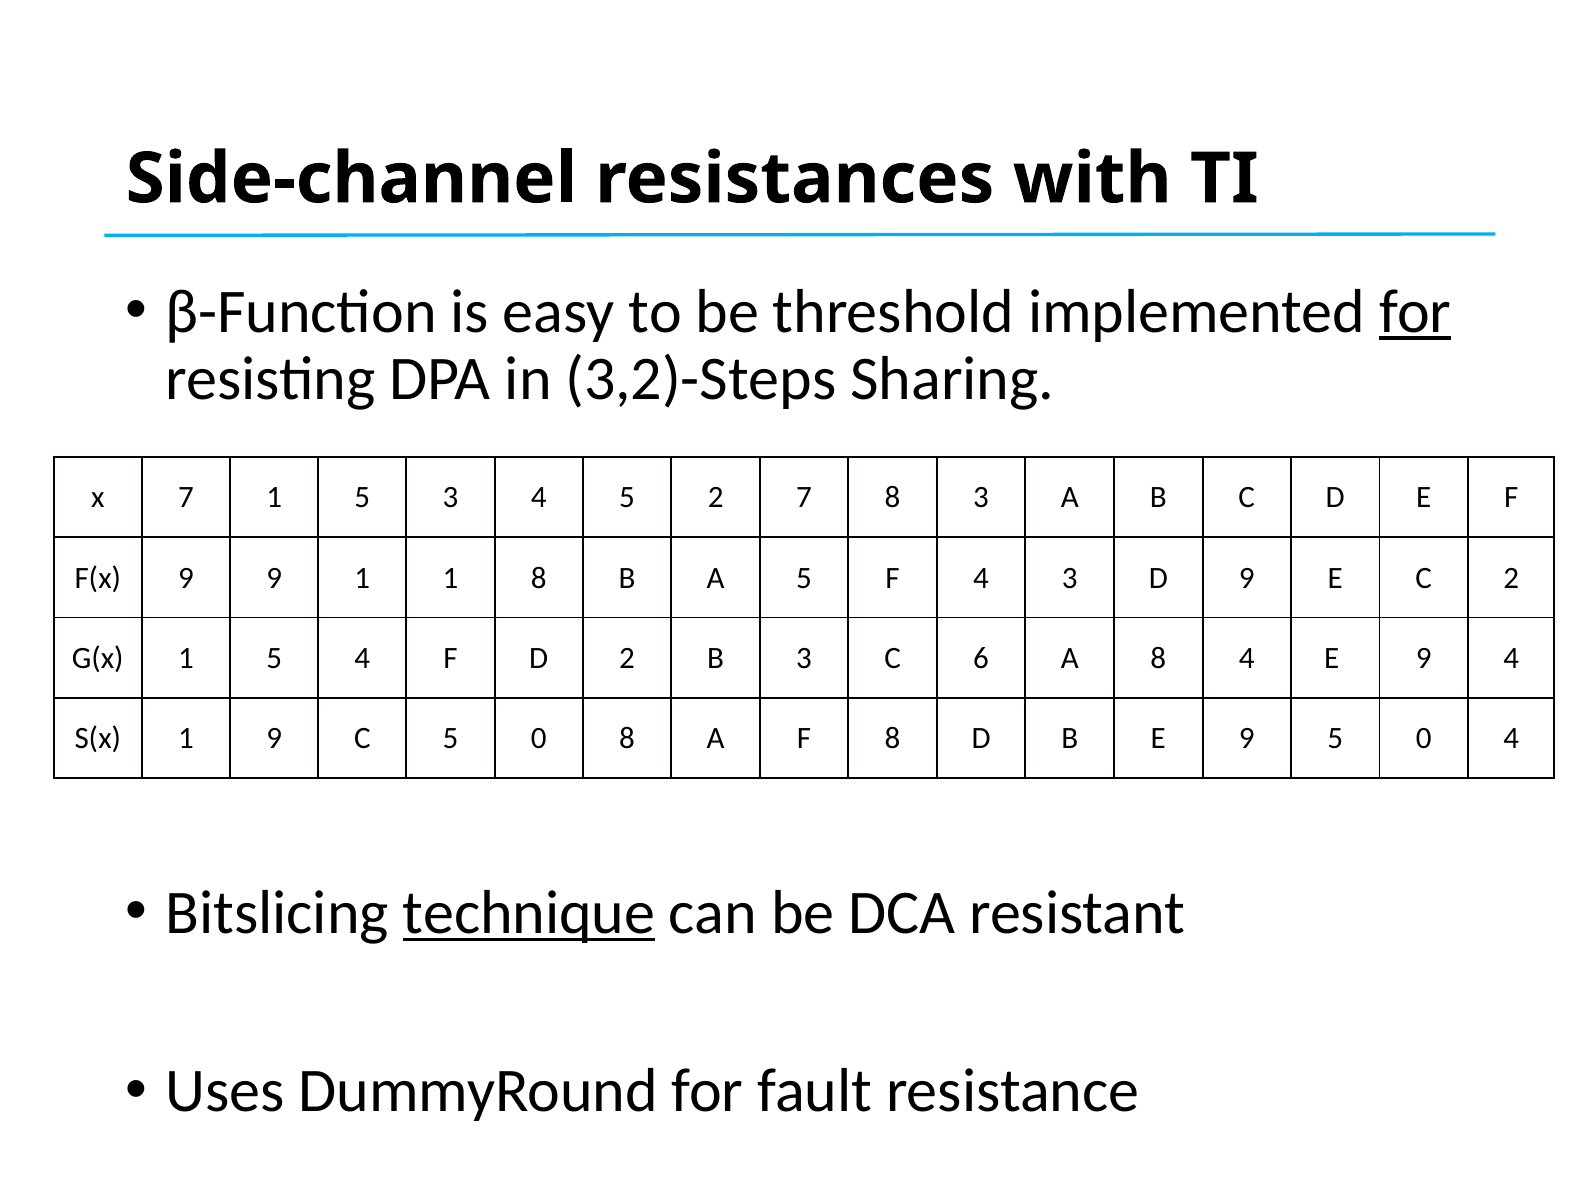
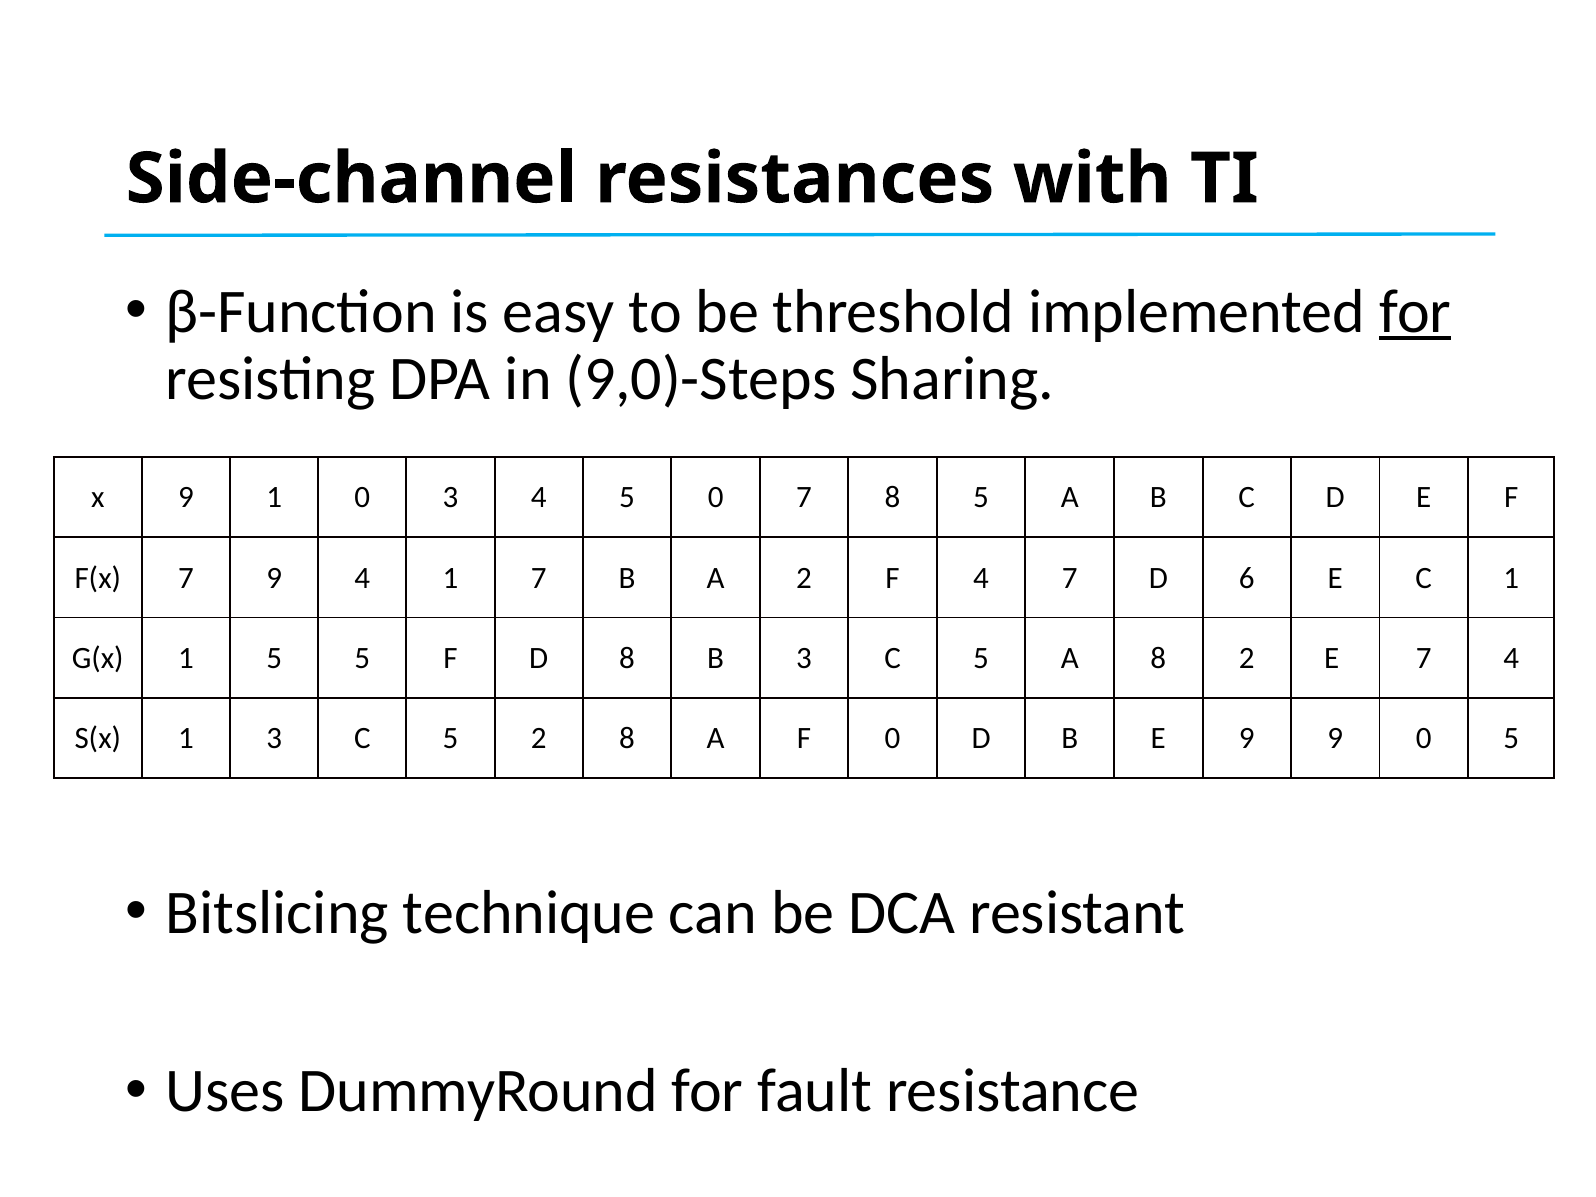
3,2)-Steps: 3,2)-Steps -> 9,0)-Steps (701, 379)
x 7: 7 -> 9 (186, 498)
5: 5 -> 0 (362, 498)
5 2: 2 -> 0 (716, 498)
8 3: 3 -> 5 (981, 498)
F(x 9: 9 -> 7 (186, 578)
9 1: 1 -> 4 (362, 578)
1 8: 8 -> 7 (539, 578)
A 5: 5 -> 2 (804, 578)
4 3: 3 -> 7 (1070, 578)
D 9: 9 -> 6 (1247, 578)
C 2: 2 -> 1 (1511, 578)
5 4: 4 -> 5 (362, 658)
D 2: 2 -> 8 (627, 658)
B 3 C 6: 6 -> 5 (981, 658)
8 4: 4 -> 2 (1247, 658)
9: 9 -> 7 (1424, 658)
1 9: 9 -> 3 (274, 738)
C 5 0: 0 -> 2 (539, 738)
F 8: 8 -> 0 (893, 738)
9 5: 5 -> 9 (1335, 738)
0 4: 4 -> 5 (1511, 738)
technique underline: present -> none (529, 913)
